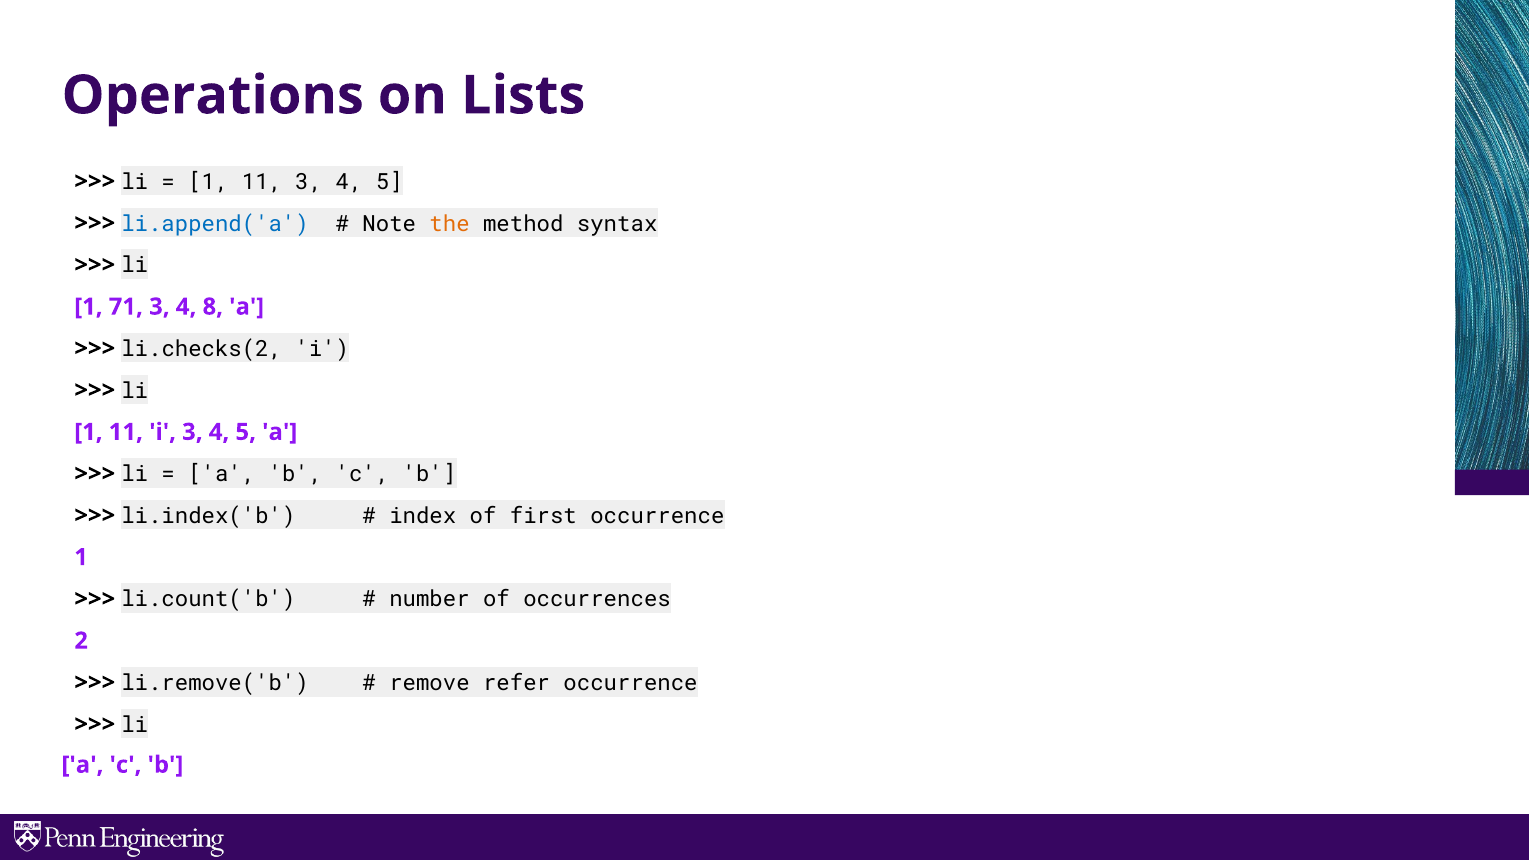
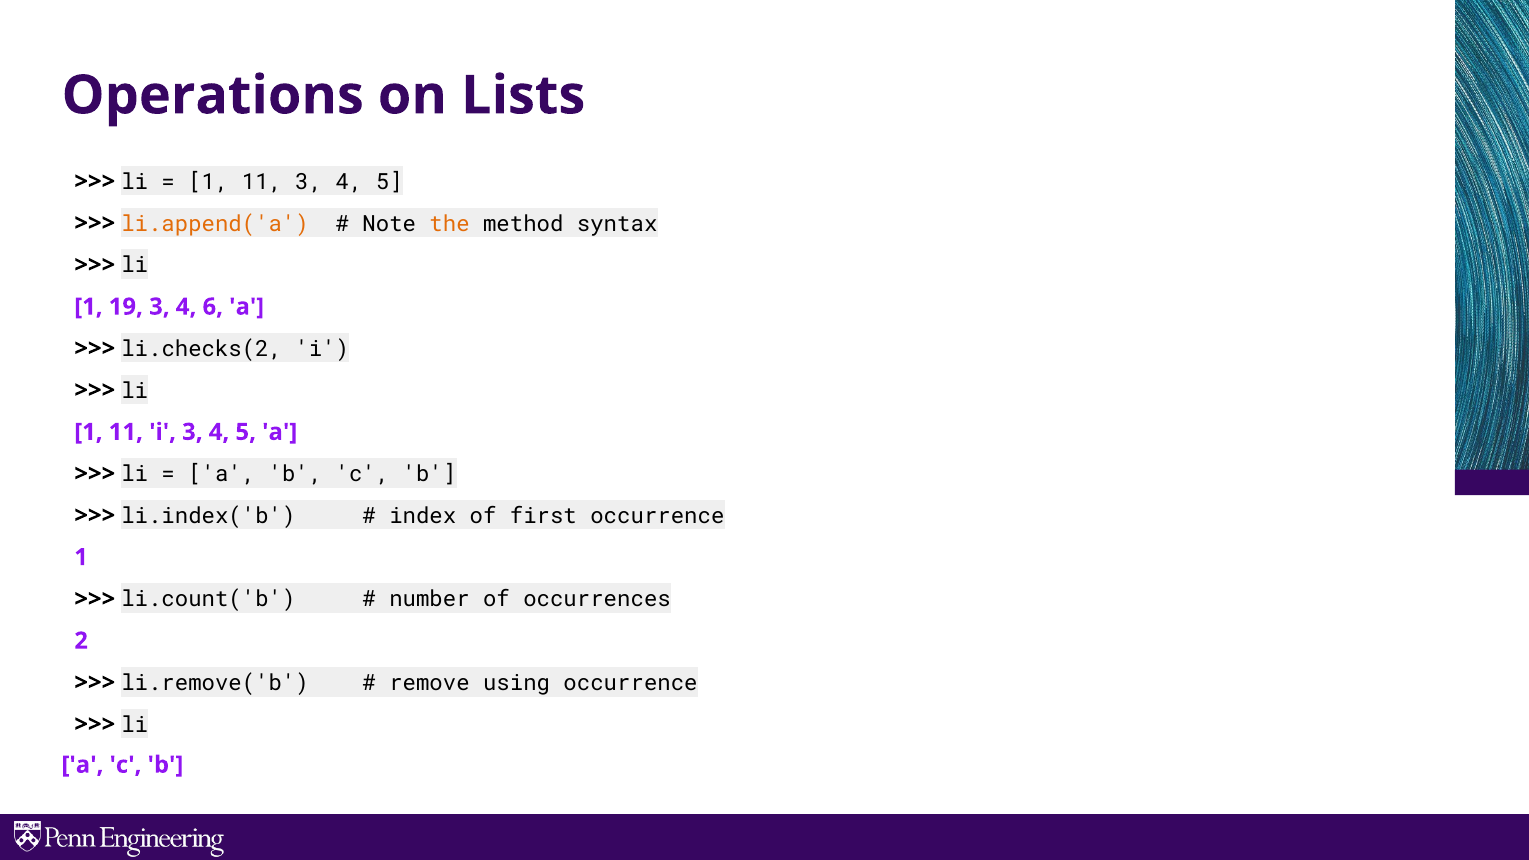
li.append('a colour: blue -> orange (215, 224)
71: 71 -> 19 (126, 307)
8: 8 -> 6 (213, 307)
refer: refer -> using (517, 683)
